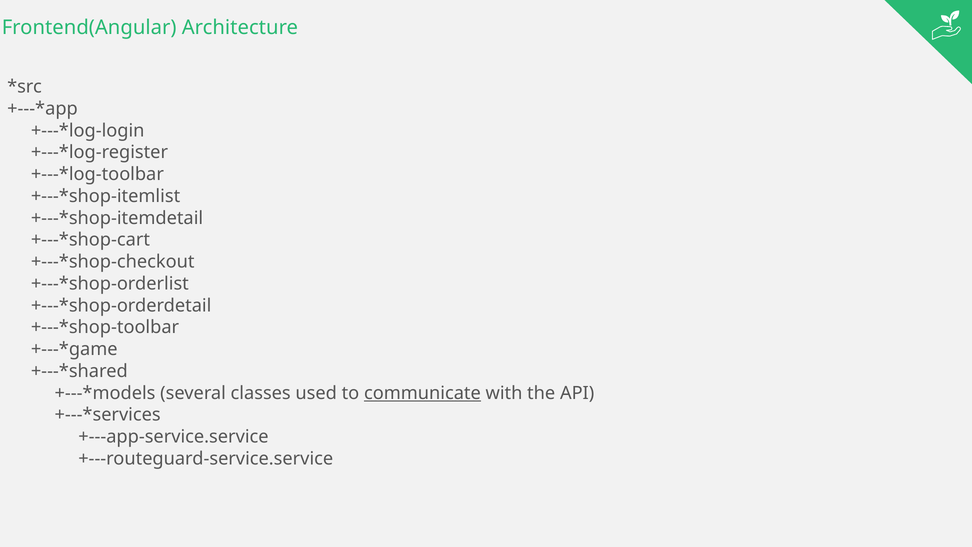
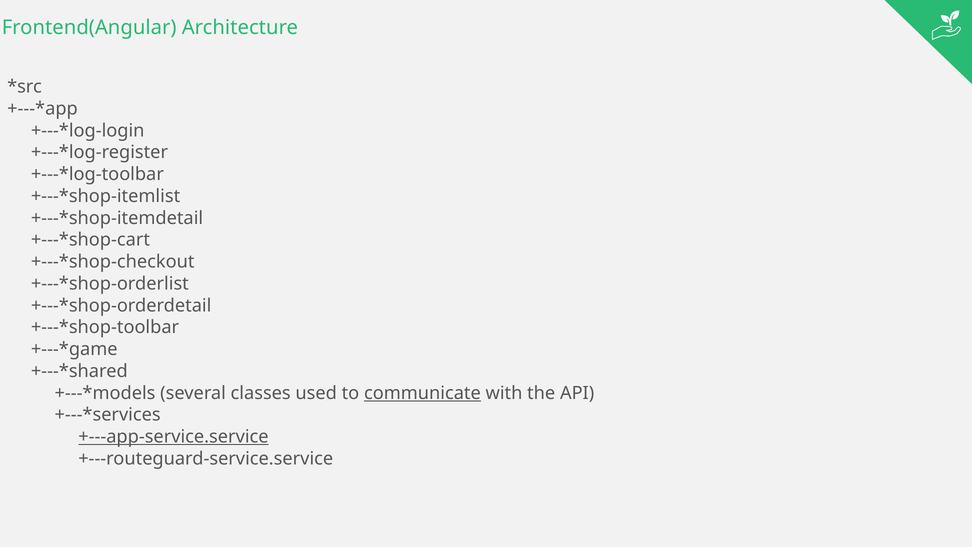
+---app-service.service underline: none -> present (173, 437)
